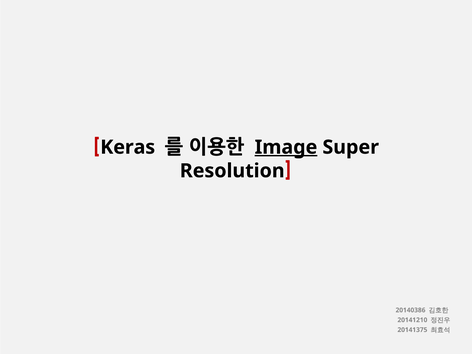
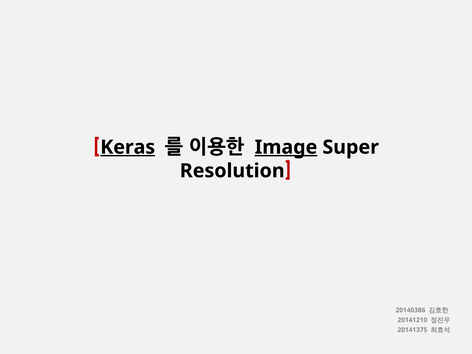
Keras underline: none -> present (128, 147)
